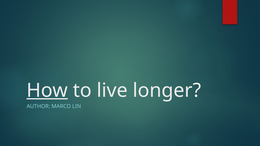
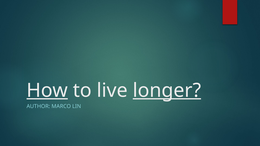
longer underline: none -> present (167, 91)
